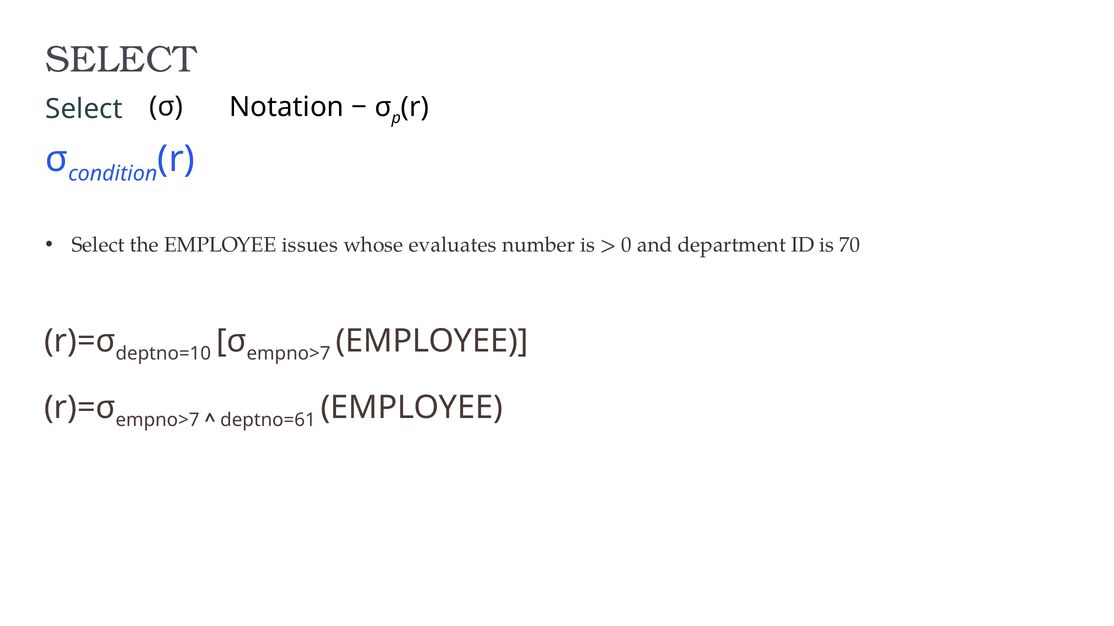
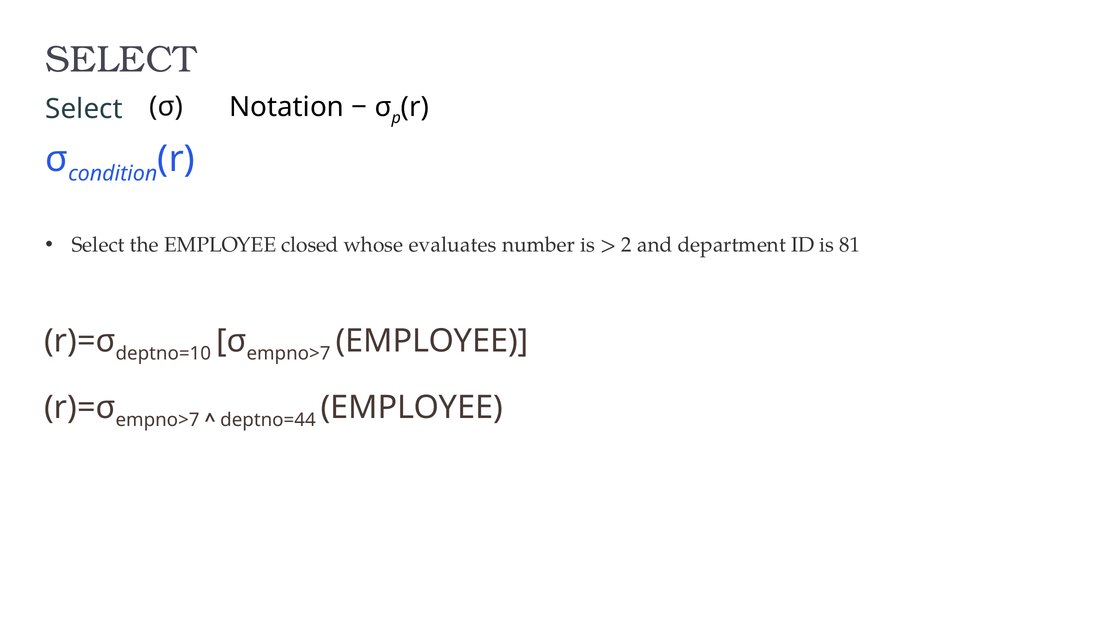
issues: issues -> closed (310, 245)
0: 0 -> 2 (627, 245)
70: 70 -> 81 (850, 245)
deptno=61: deptno=61 -> deptno=44 (268, 421)
